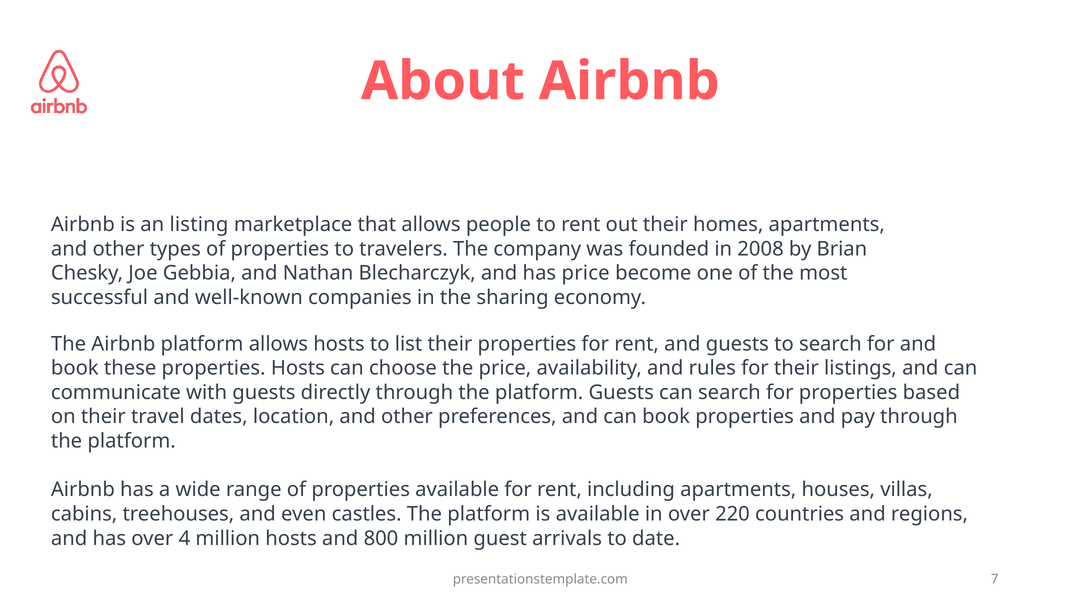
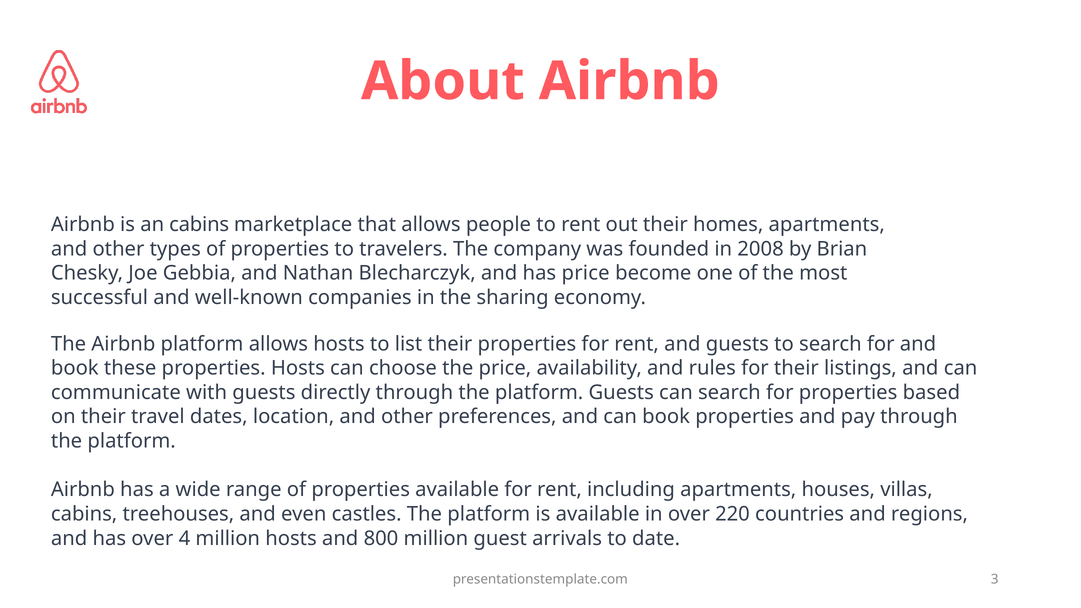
an listing: listing -> cabins (199, 225)
7: 7 -> 3 (995, 580)
